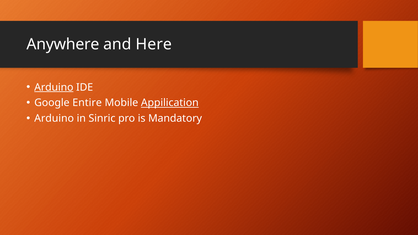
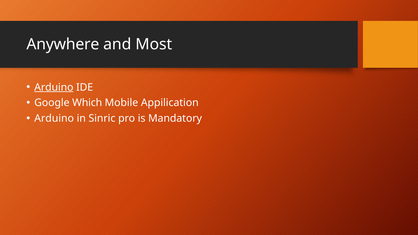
Here: Here -> Most (154, 44)
Entire: Entire -> Which (87, 103)
Appilication underline: present -> none (170, 103)
